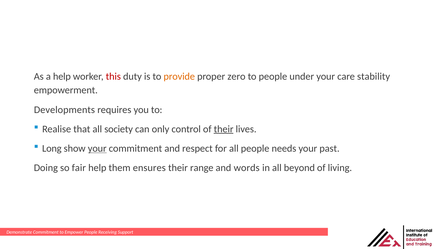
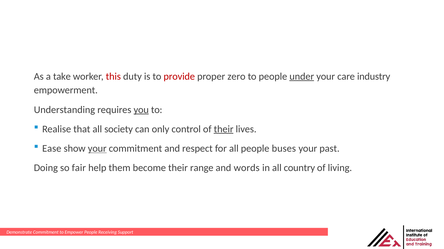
a help: help -> take (62, 77)
provide colour: orange -> red (179, 77)
under underline: none -> present (302, 77)
stability: stability -> industry (374, 77)
Developments: Developments -> Understanding (64, 110)
you underline: none -> present (141, 110)
Long: Long -> Ease (52, 149)
needs: needs -> buses (284, 149)
ensures: ensures -> become (149, 168)
beyond: beyond -> country (299, 168)
